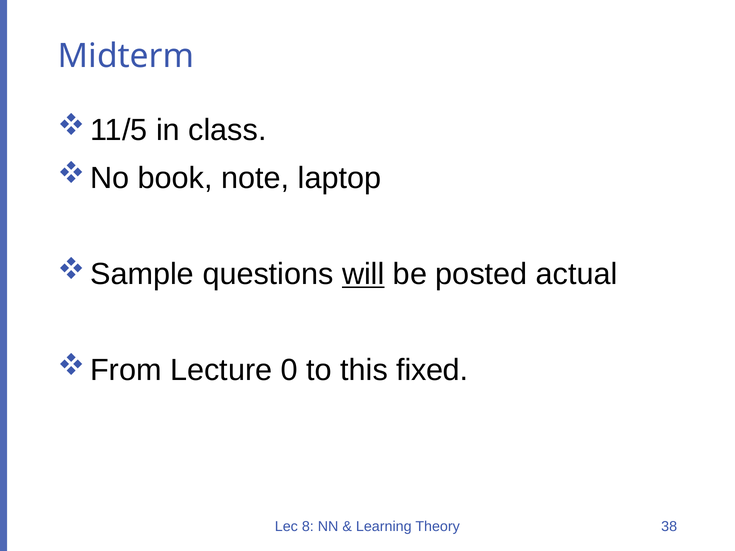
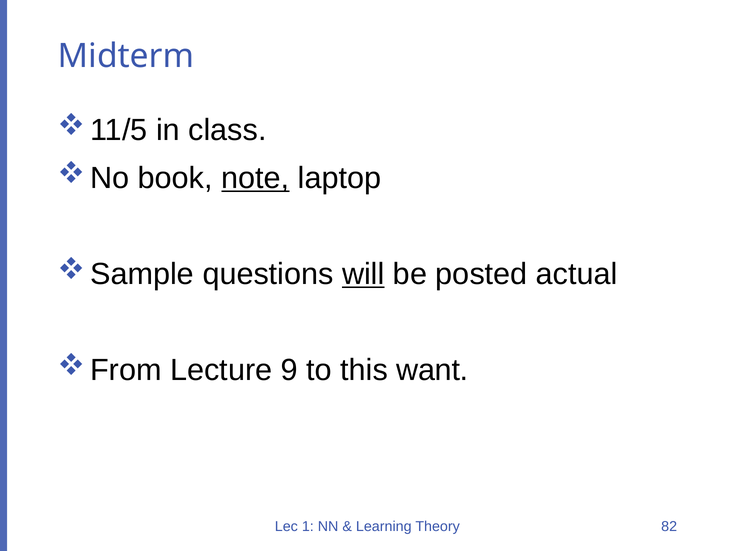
note underline: none -> present (255, 178)
0: 0 -> 9 (289, 370)
fixed: fixed -> want (432, 370)
8: 8 -> 1 (308, 527)
38: 38 -> 82 (669, 527)
